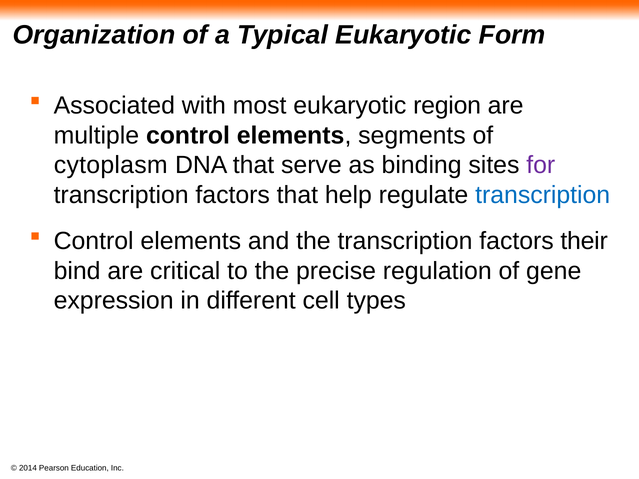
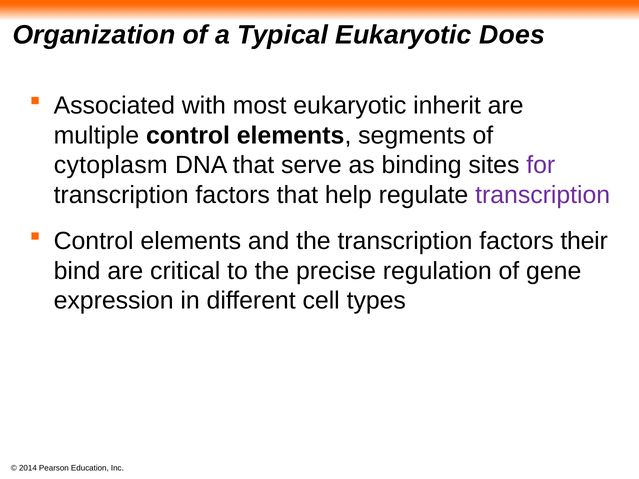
Form: Form -> Does (512, 35)
region: region -> inherit (447, 106)
transcription colour: blue -> purple (543, 195)
